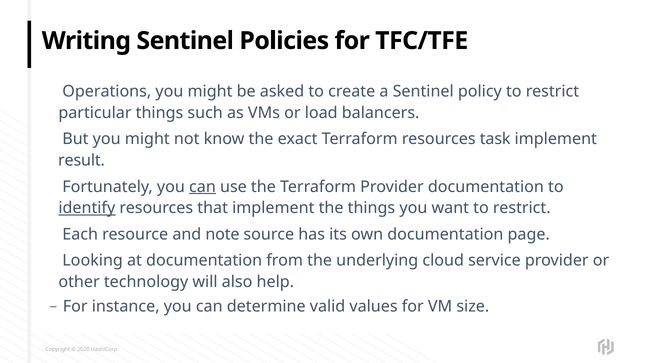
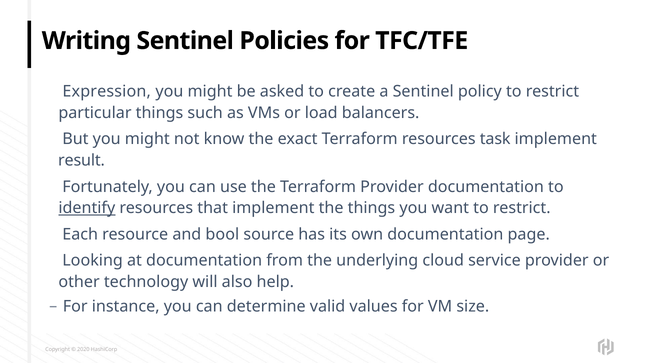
Operations: Operations -> Expression (107, 91)
can underline: present -> none (202, 187)
note: note -> bool (222, 234)
